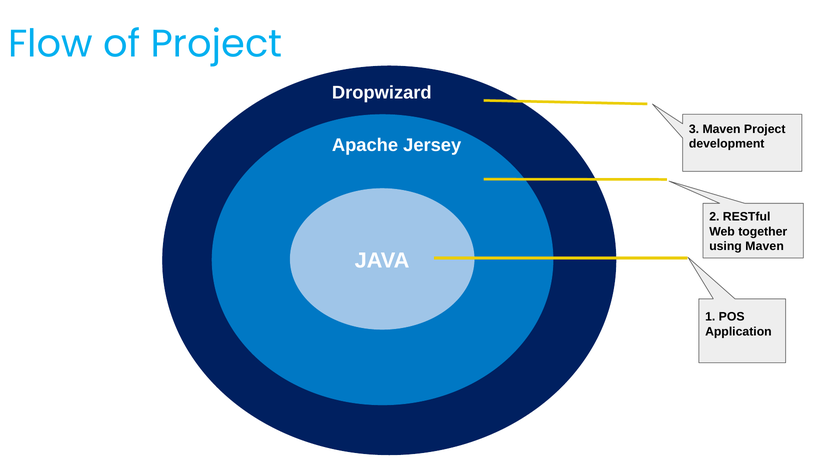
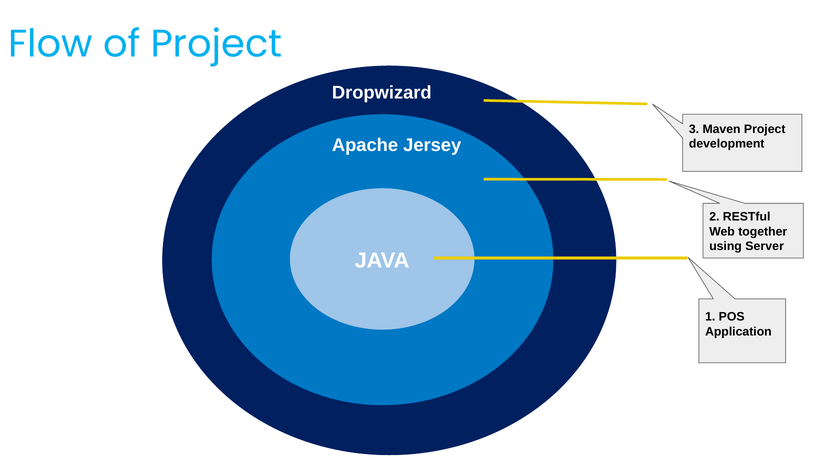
using Maven: Maven -> Server (765, 246)
